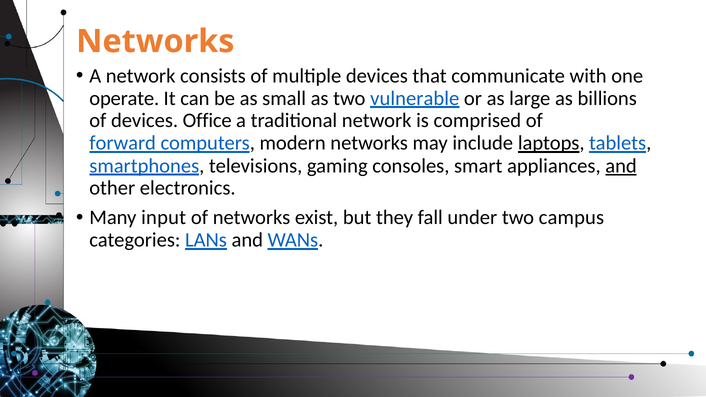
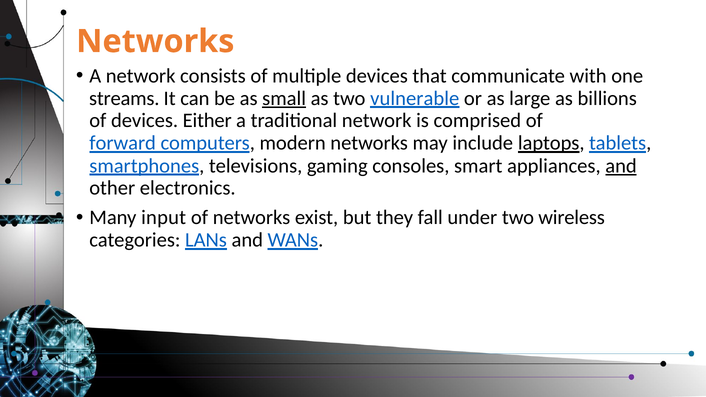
operate: operate -> streams (124, 98)
small underline: none -> present (284, 98)
Office: Office -> Either (207, 121)
campus: campus -> wireless (572, 218)
